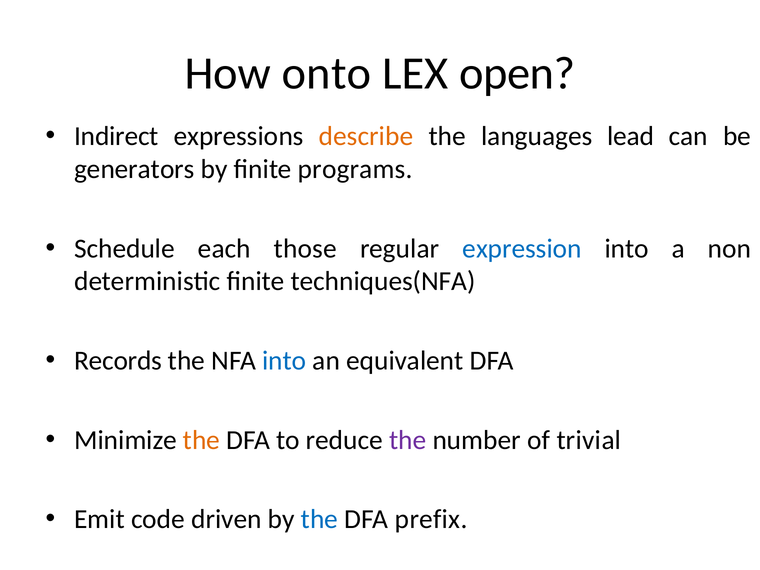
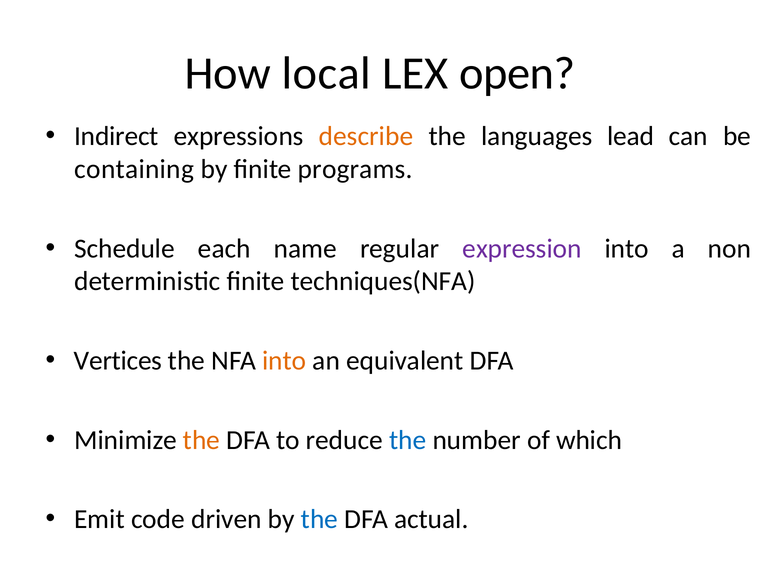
onto: onto -> local (326, 74)
generators: generators -> containing (134, 169)
those: those -> name (305, 248)
expression colour: blue -> purple (522, 248)
Records: Records -> Vertices (118, 361)
into colour: blue -> orange (284, 361)
the colour: purple -> blue (408, 440)
trivial: trivial -> which (589, 440)
prefix: prefix -> actual (431, 519)
